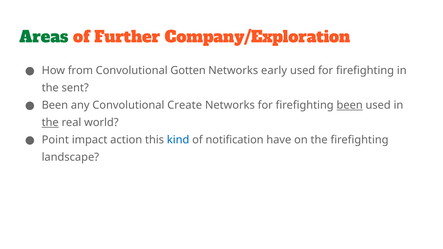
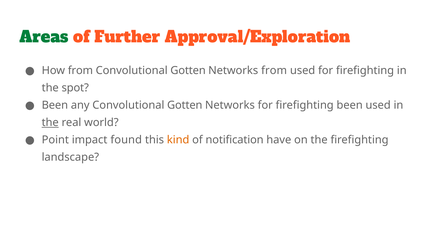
Company/Exploration: Company/Exploration -> Approval/Exploration (258, 37)
Networks early: early -> from (274, 71)
sent: sent -> spot (75, 88)
any Convolutional Create: Create -> Gotten (185, 105)
been underline: present -> none (350, 105)
action: action -> found (126, 140)
kind colour: blue -> orange (178, 140)
